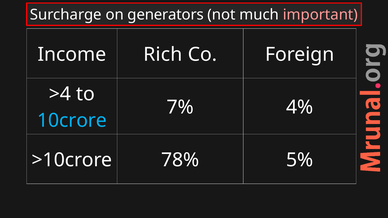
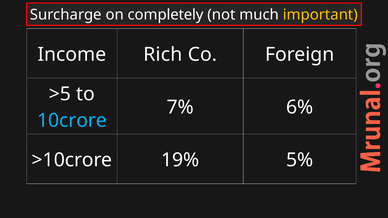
generators: generators -> completely (166, 15)
important colour: pink -> yellow (320, 15)
>4: >4 -> >5 (60, 94)
4%: 4% -> 6% (300, 107)
78%: 78% -> 19% (180, 160)
